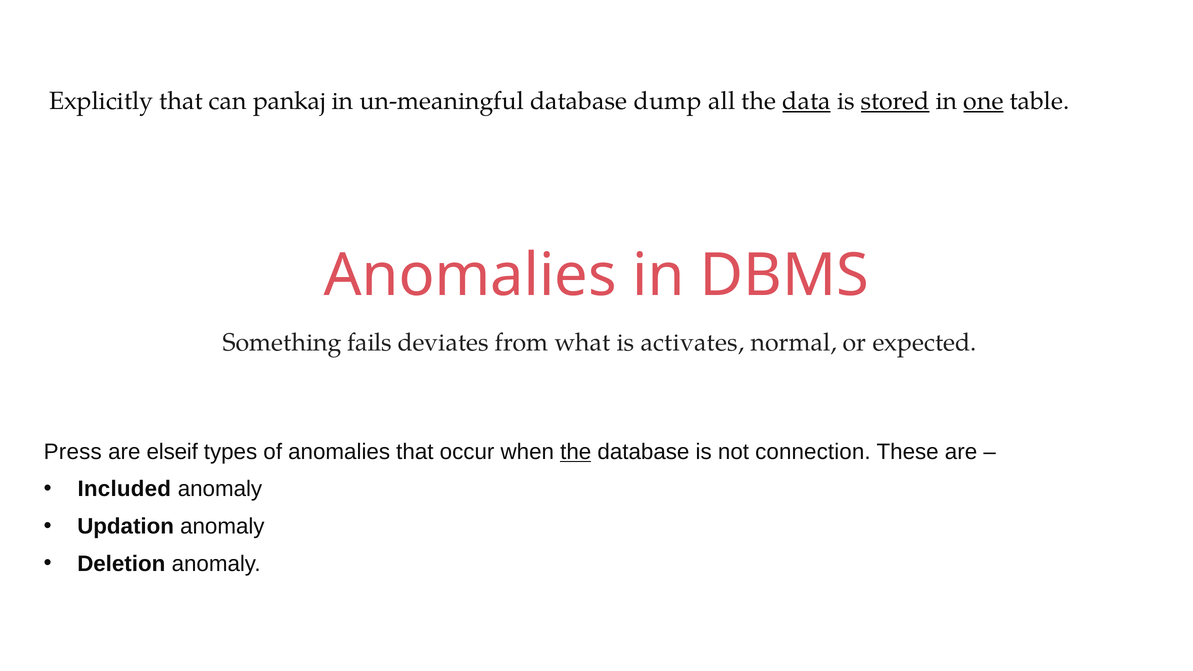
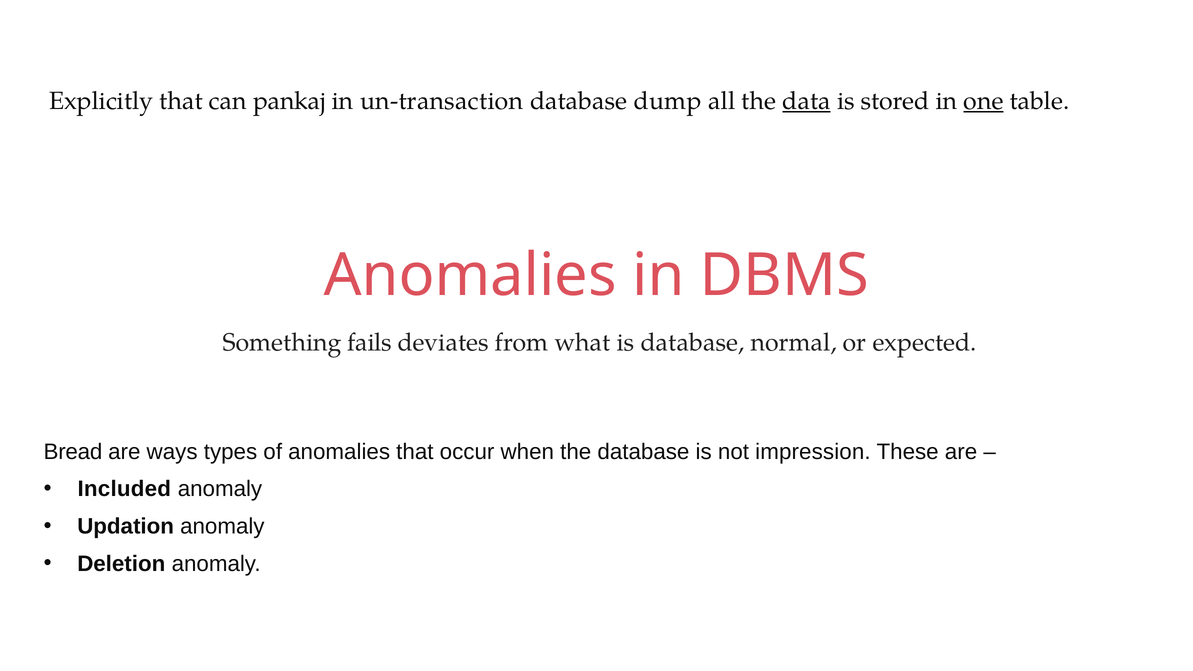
un-meaningful: un-meaningful -> un-transaction (442, 101)
stored underline: present -> none (895, 101)
is activates: activates -> database (693, 343)
Press: Press -> Bread (73, 452)
elseif: elseif -> ways (172, 452)
the underline: present -> none (576, 452)
connection: connection -> impression (813, 452)
